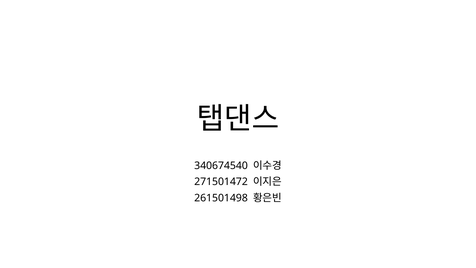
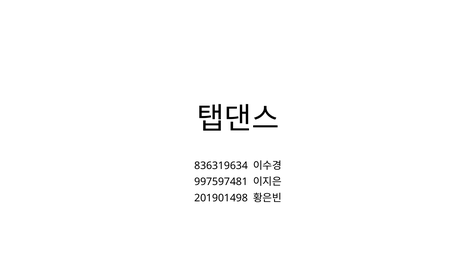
340674540: 340674540 -> 836319634 (221, 165)
271501472: 271501472 -> 997597481 (221, 182)
261501498: 261501498 -> 201901498 (221, 198)
